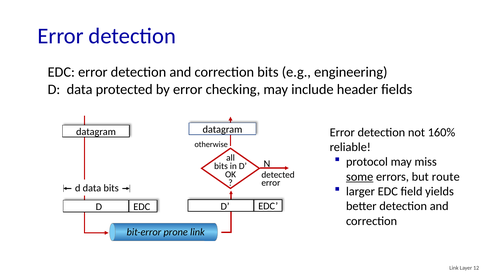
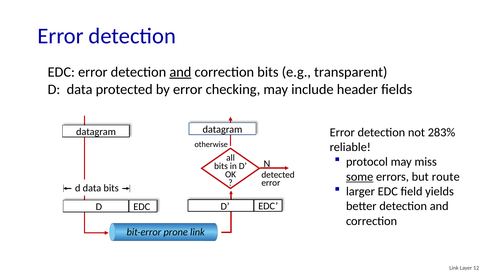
and underline: none -> present (180, 72)
engineering: engineering -> transparent (351, 72)
160%: 160% -> 283% (442, 132)
